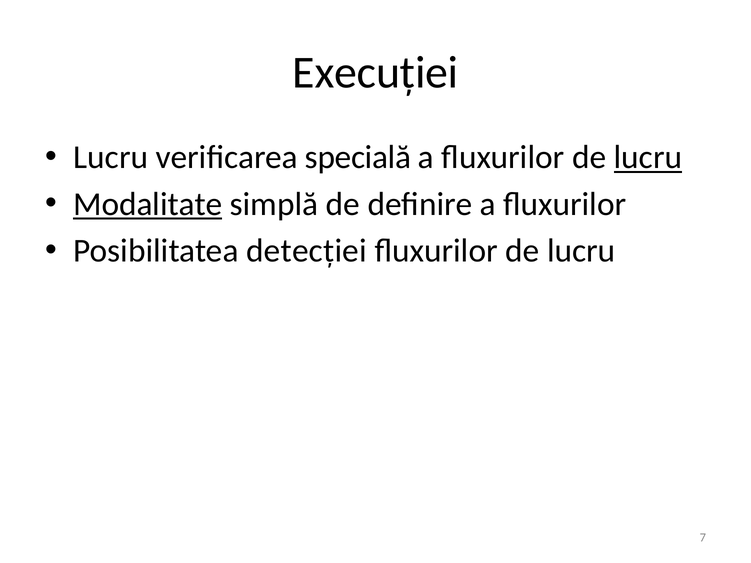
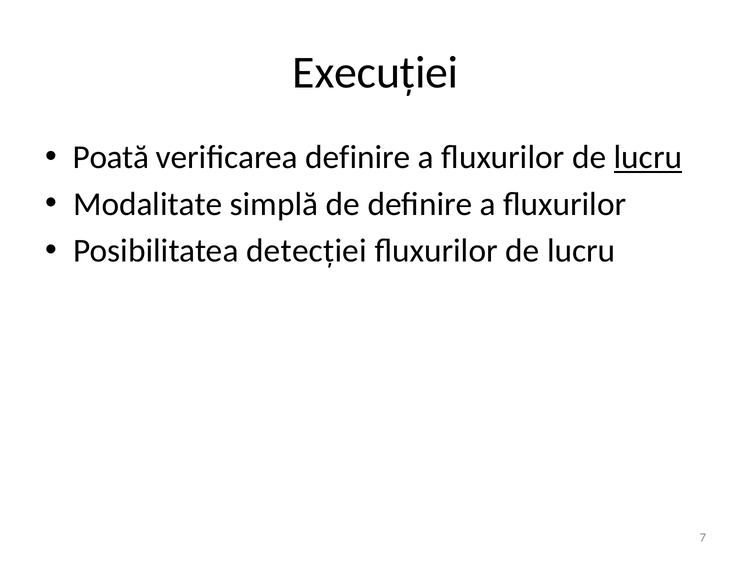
Lucru: Lucru -> Poată (111, 158)
verificarea specială: specială -> definire (358, 158)
Modalitate underline: present -> none (148, 204)
